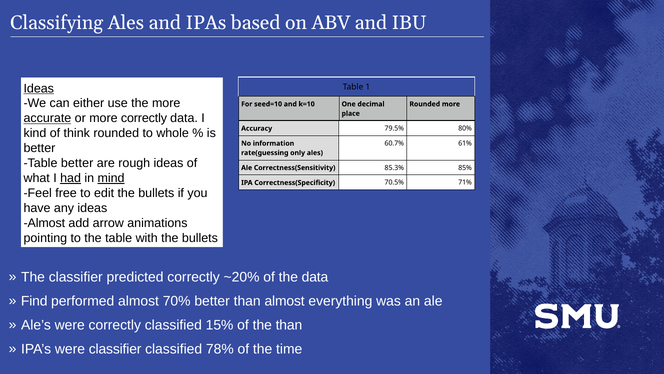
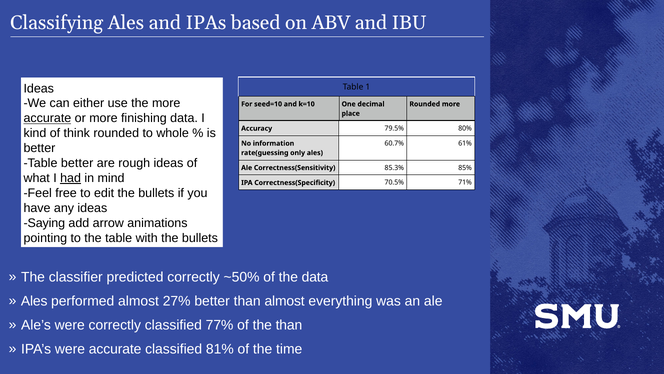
Ideas underline: present -> none (39, 88)
more correctly: correctly -> finishing (144, 118)
mind underline: present -> none (111, 178)
Almost: Almost -> Saying (44, 223)
~20%: ~20% -> ~50% (242, 277)
Find: Find -> Ales (34, 301)
70%: 70% -> 27% (177, 301)
15%: 15% -> 77% (220, 325)
were classifier: classifier -> accurate (115, 349)
78%: 78% -> 81% (220, 349)
